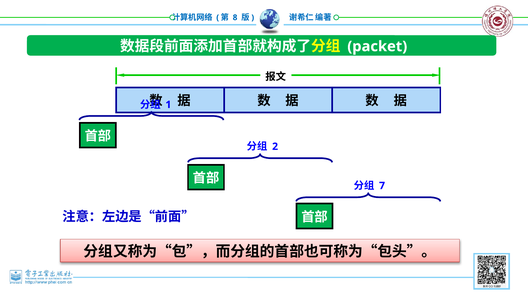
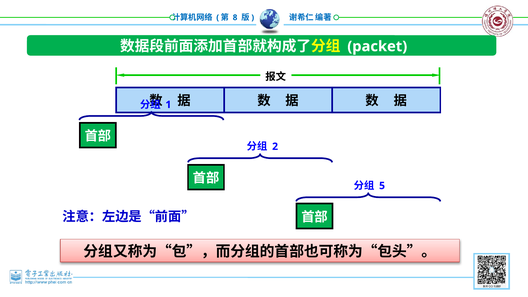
7: 7 -> 5 (382, 186)
